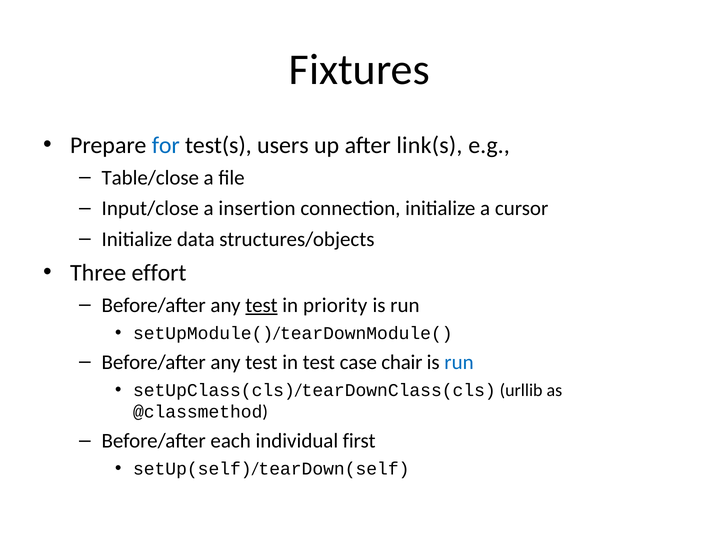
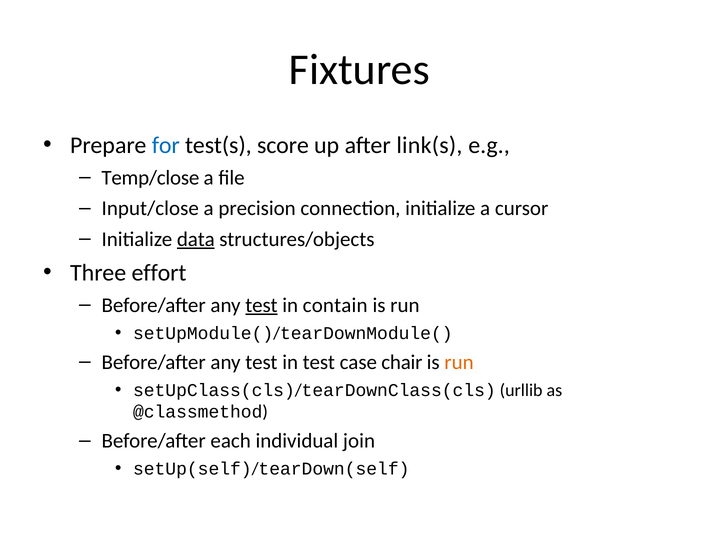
users: users -> score (283, 145)
Table/close: Table/close -> Temp/close (150, 178)
insertion: insertion -> precision (257, 209)
data underline: none -> present (196, 239)
priority: priority -> contain (335, 305)
run colour: blue -> orange (459, 362)
first: first -> join (359, 441)
